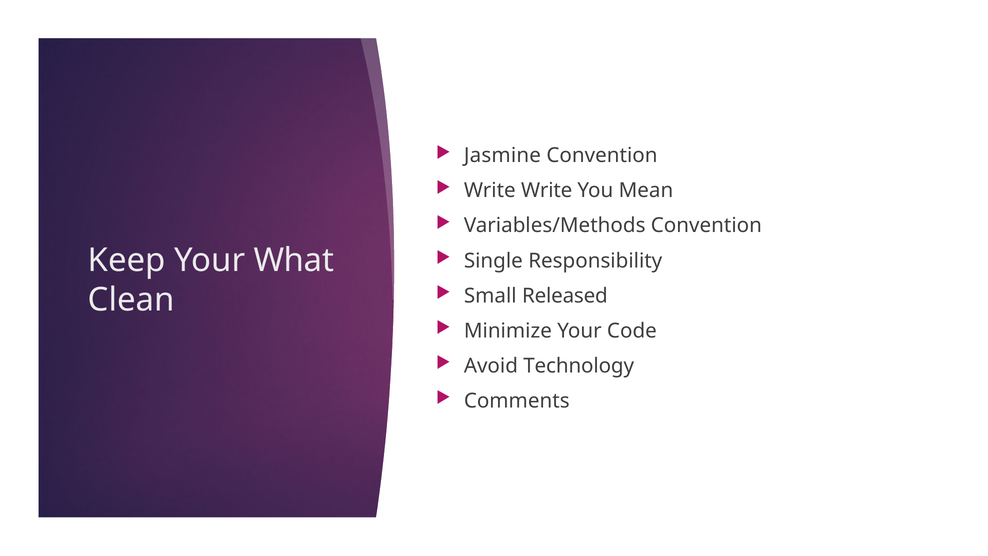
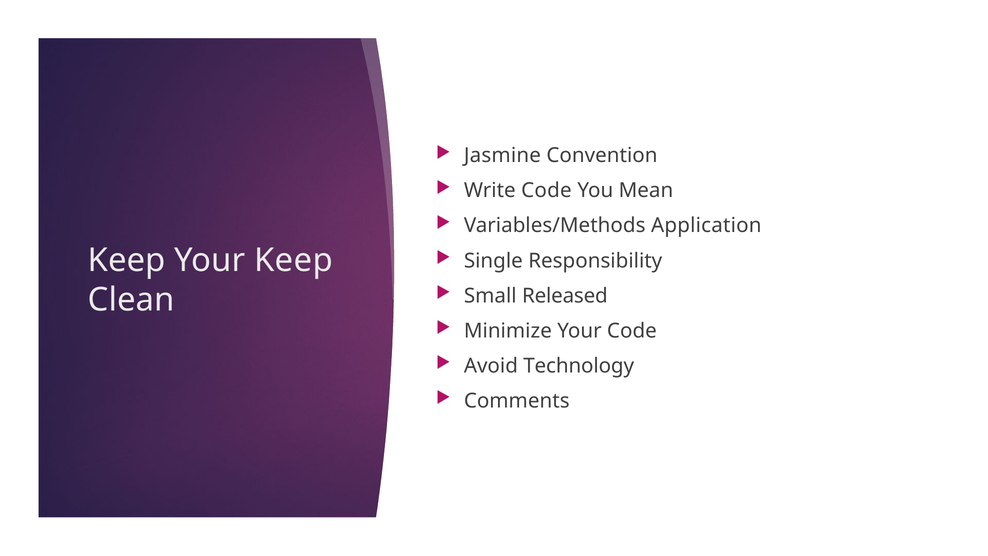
Write Write: Write -> Code (546, 191)
Variables/Methods Convention: Convention -> Application (706, 226)
Your What: What -> Keep (293, 260)
